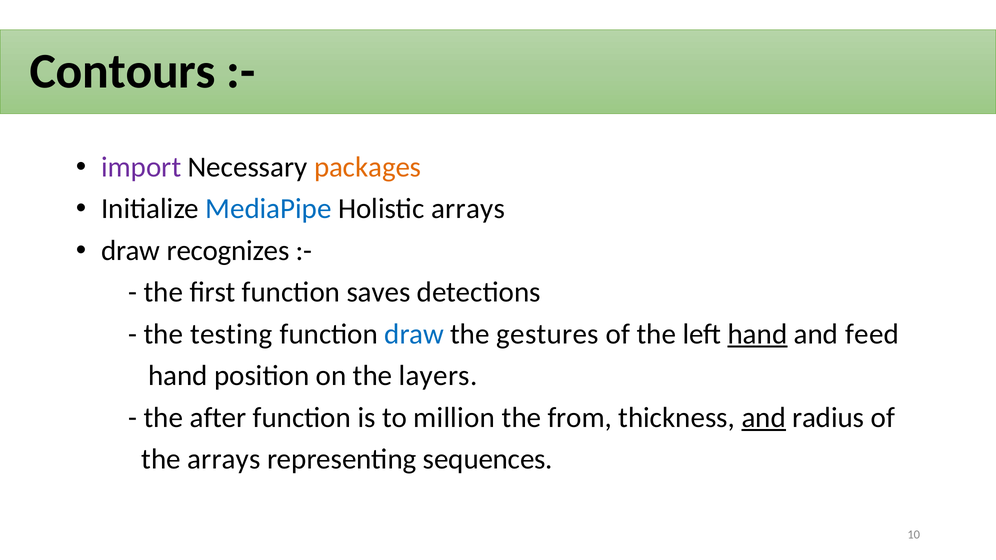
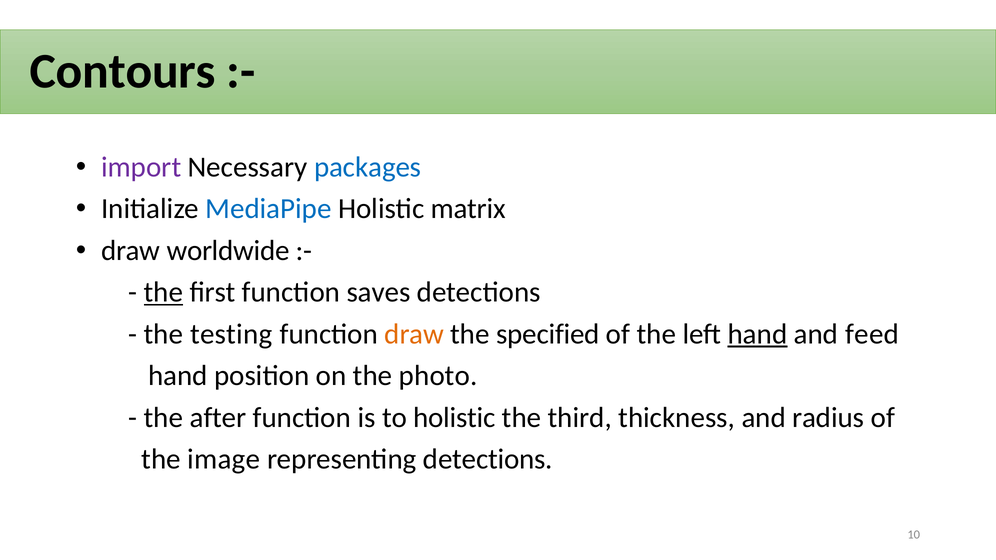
packages colour: orange -> blue (368, 167)
Holistic arrays: arrays -> matrix (468, 209)
recognizes: recognizes -> worldwide (228, 251)
the underline: none -> present (163, 293)
draw colour: blue -> orange (414, 334)
gestures: gestures -> specified (548, 334)
layers: layers -> photo (438, 376)
to million: million -> holistic (454, 418)
from: from -> third (580, 418)
and underline: present -> none (764, 418)
the arrays: arrays -> image (224, 460)
representing sequences: sequences -> detections (488, 460)
